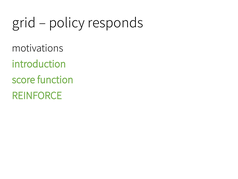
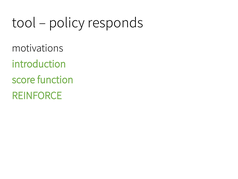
grid: grid -> tool (24, 23)
